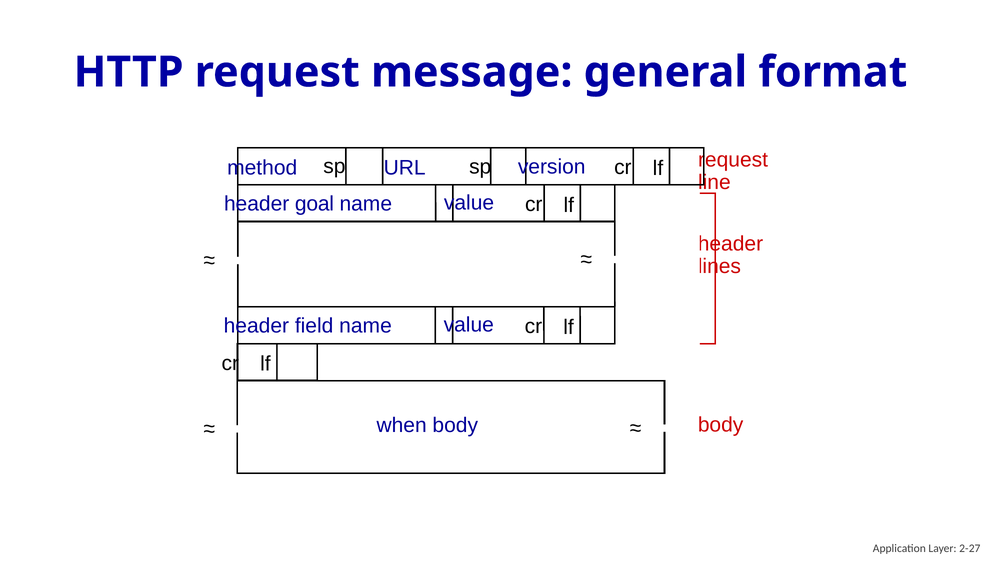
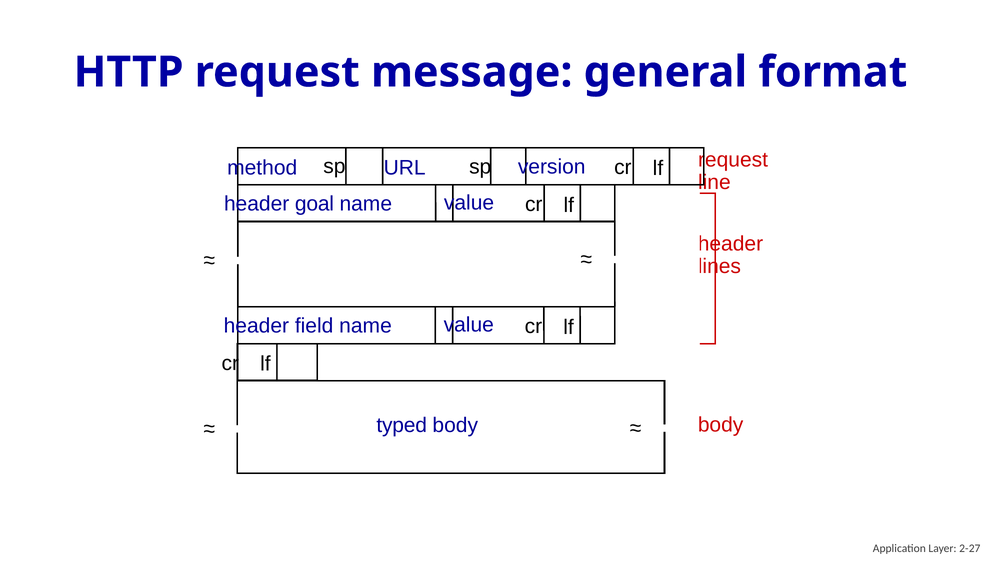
when: when -> typed (402, 425)
